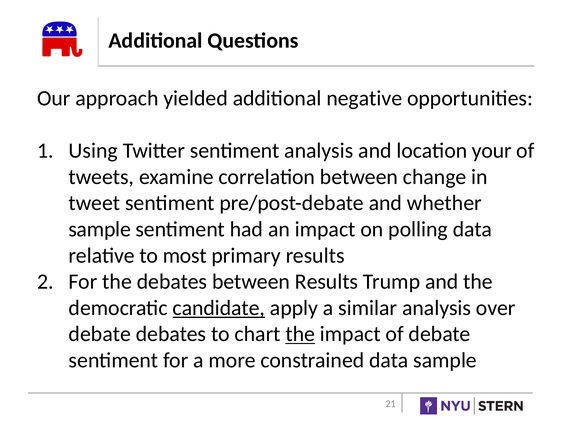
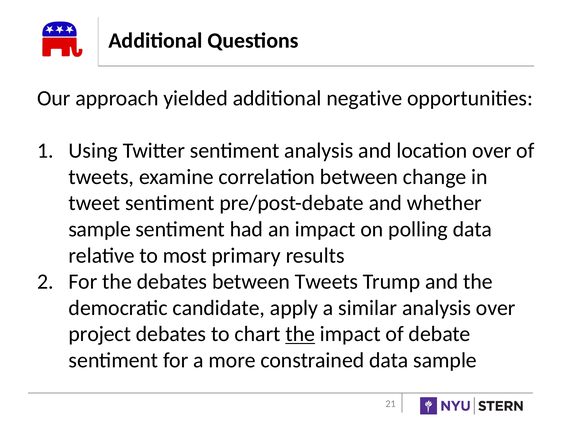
location your: your -> over (492, 151)
between Results: Results -> Tweets (327, 282)
candidate underline: present -> none (219, 308)
debate: debate -> project (100, 334)
